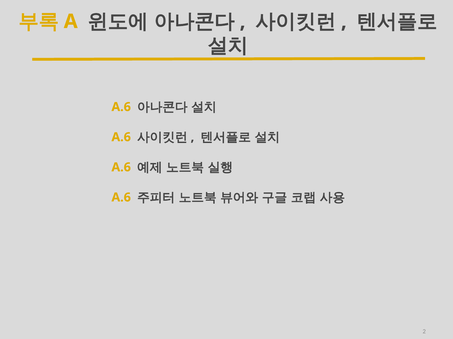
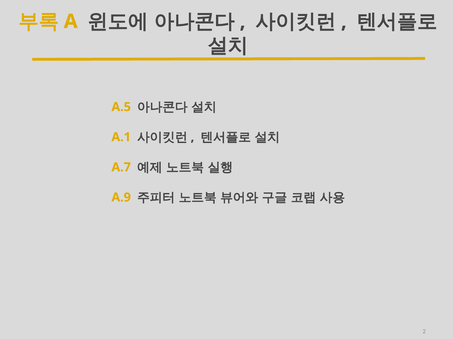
A.6: A.6 -> A.5 (121, 107)
A.6: A.6 -> A.1 (121, 137)
A.6: A.6 -> A.7 (121, 168)
A.6: A.6 -> A.9 (121, 198)
